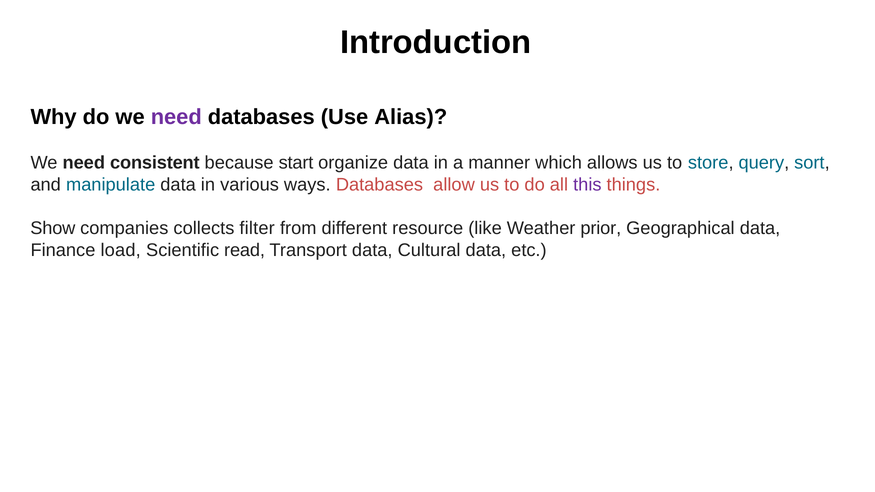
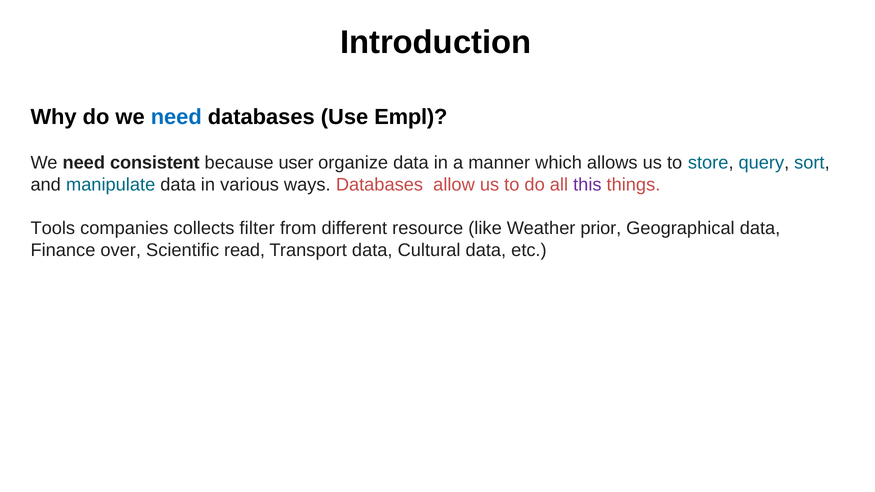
need colour: purple -> blue (176, 117)
Alias: Alias -> Empl (411, 117)
start: start -> user (296, 163)
Show: Show -> Tools (53, 228)
load: load -> over (121, 250)
